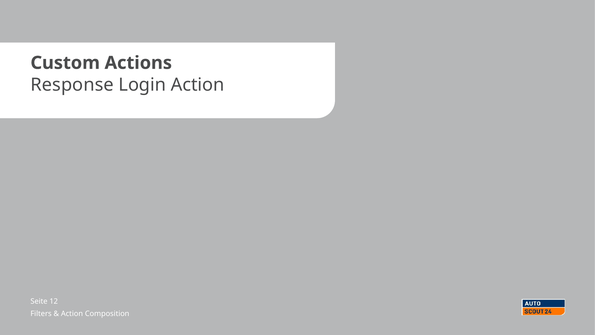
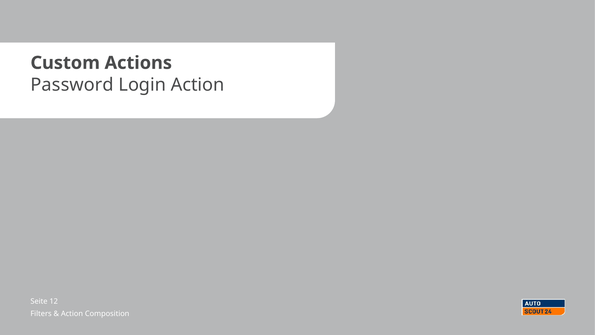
Response: Response -> Password (72, 85)
